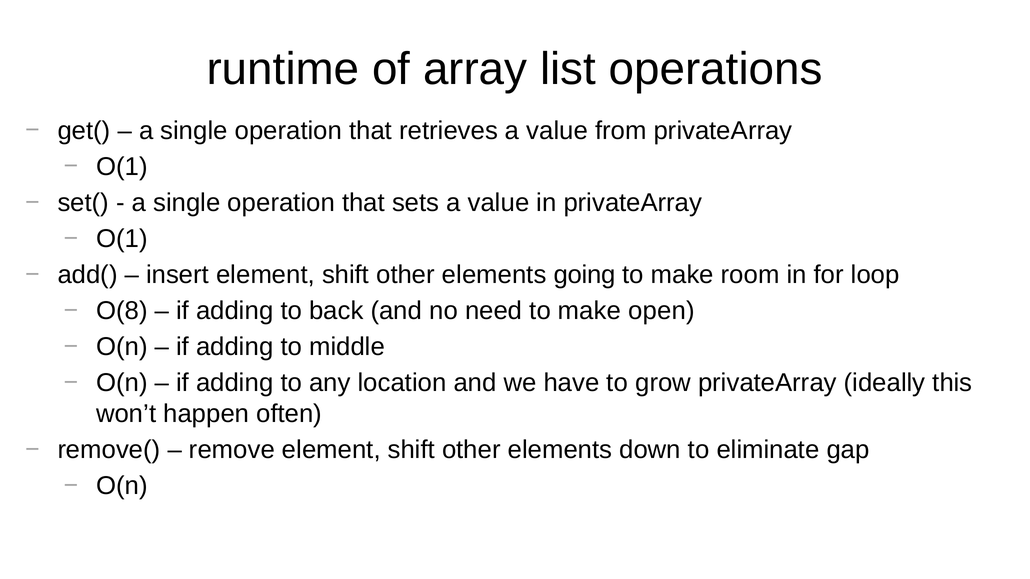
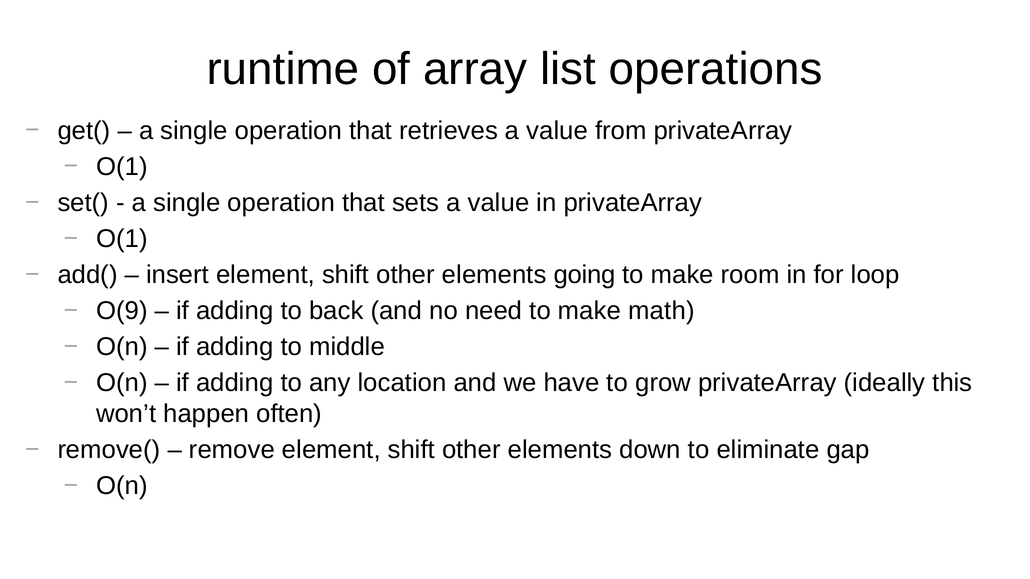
O(8: O(8 -> O(9 (122, 311)
open: open -> math (661, 311)
